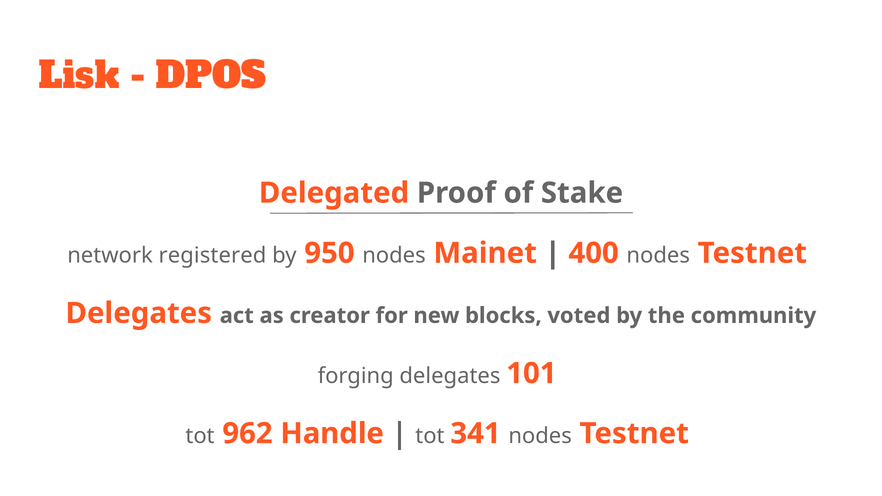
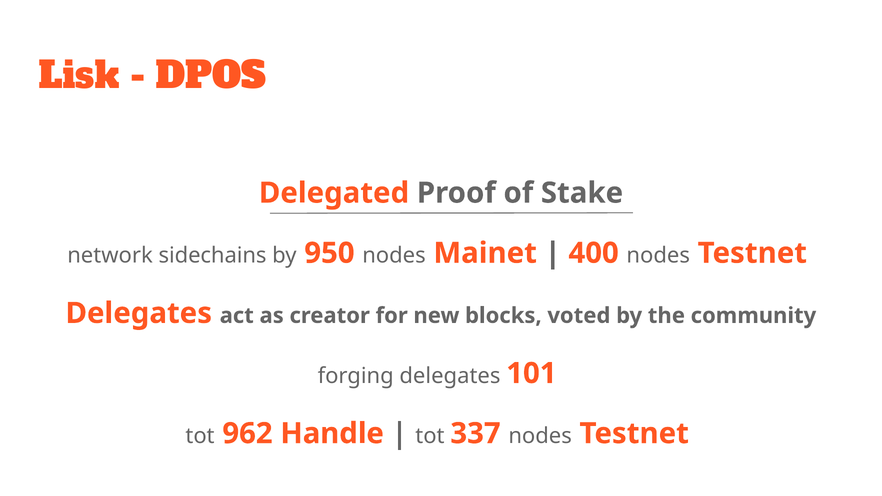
registered: registered -> sidechains (213, 256)
341: 341 -> 337 (476, 434)
